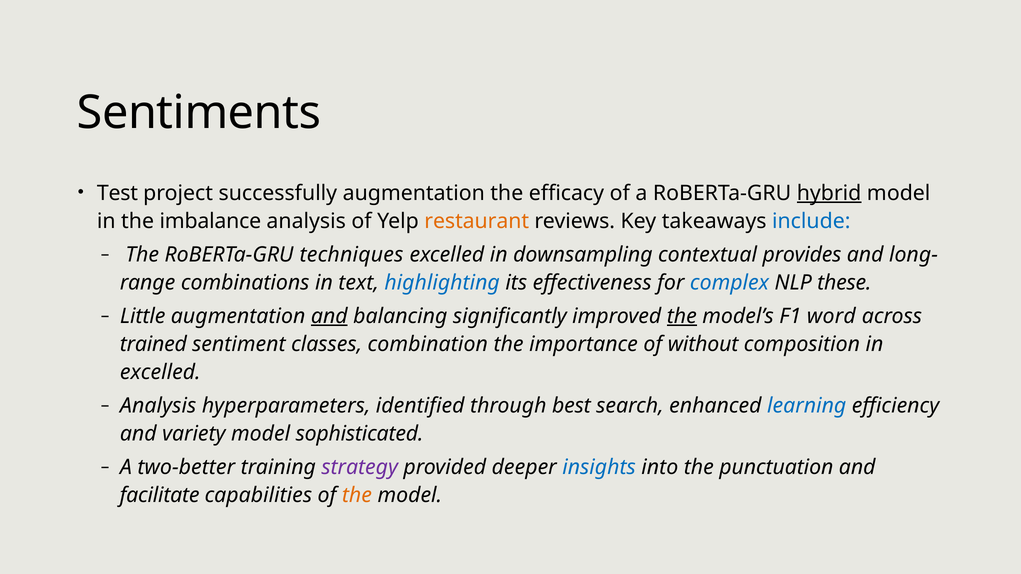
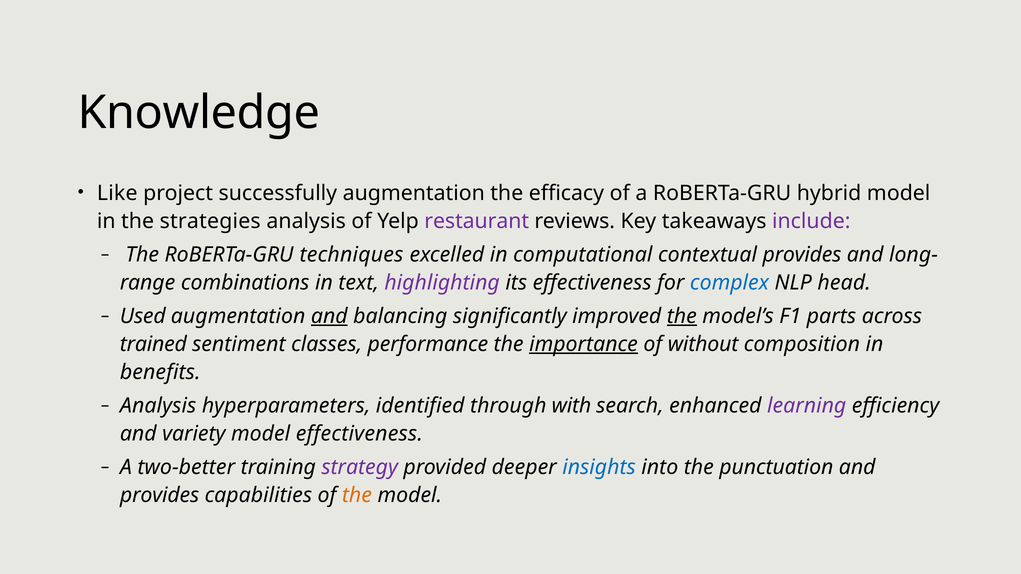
Sentiments: Sentiments -> Knowledge (199, 113)
Test: Test -> Like (117, 193)
hybrid underline: present -> none (829, 193)
imbalance: imbalance -> strategies (210, 221)
restaurant colour: orange -> purple (477, 221)
include colour: blue -> purple (811, 221)
downsampling: downsampling -> computational (583, 255)
highlighting colour: blue -> purple (442, 283)
these: these -> head (844, 283)
Little: Little -> Used (143, 316)
word: word -> parts (831, 316)
combination: combination -> performance (428, 344)
importance underline: none -> present (583, 344)
excelled: excelled -> benefits (160, 372)
best: best -> with (571, 406)
learning colour: blue -> purple (807, 406)
model sophisticated: sophisticated -> effectiveness (359, 434)
facilitate: facilitate -> provides (160, 495)
